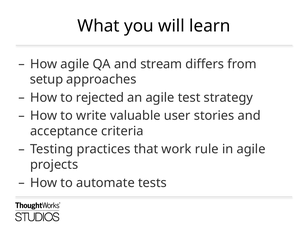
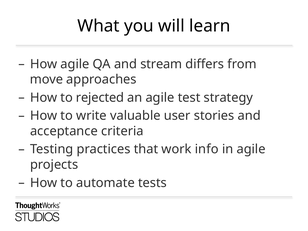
setup: setup -> move (47, 79)
rule: rule -> info (207, 149)
